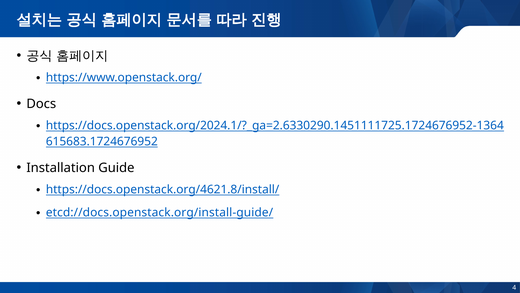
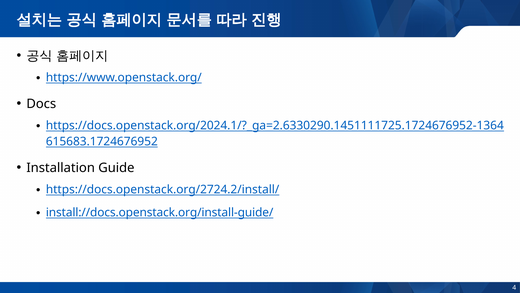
https://docs.openstack.org/4621.8/install/: https://docs.openstack.org/4621.8/install/ -> https://docs.openstack.org/2724.2/install/ (163, 189)
etcd://docs.openstack.org/install-guide/: etcd://docs.openstack.org/install-guide/ -> install://docs.openstack.org/install-guide/ (160, 212)
